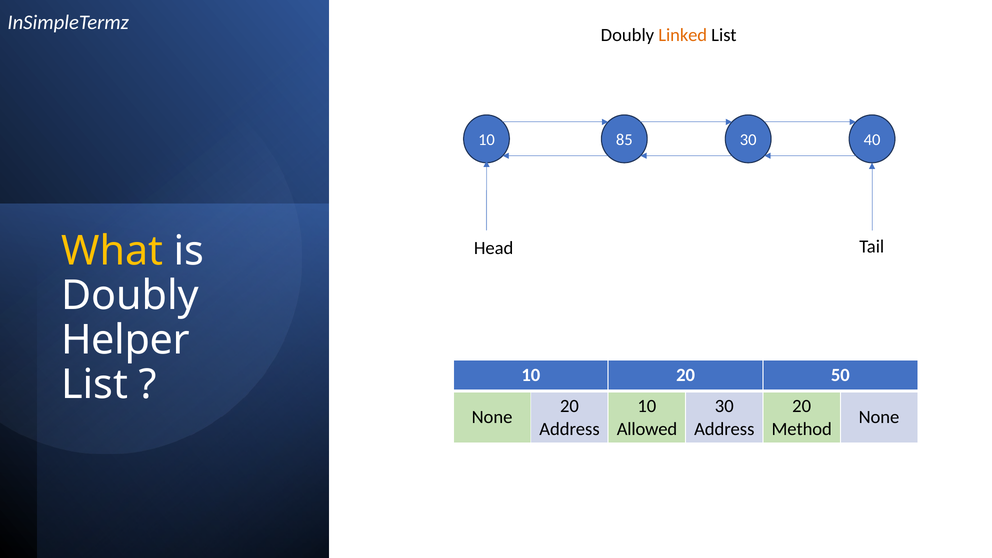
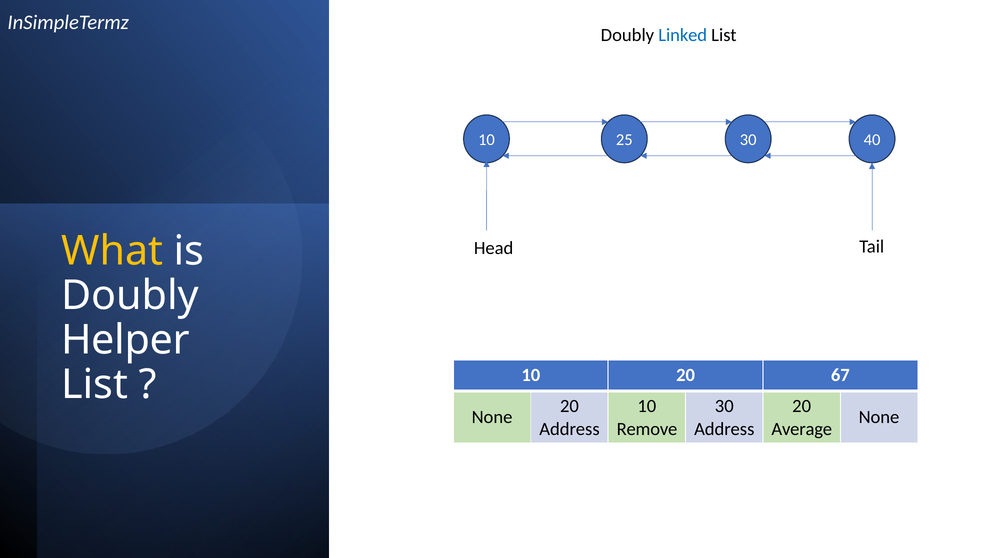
Linked colour: orange -> blue (683, 35)
85: 85 -> 25 (624, 140)
50: 50 -> 67 (840, 375)
Allowed: Allowed -> Remove (647, 429)
Method: Method -> Average (802, 429)
